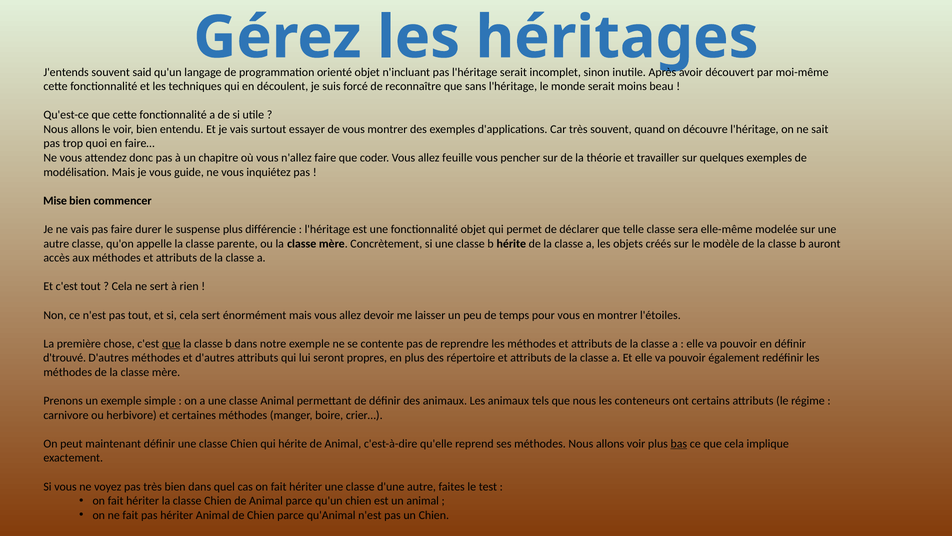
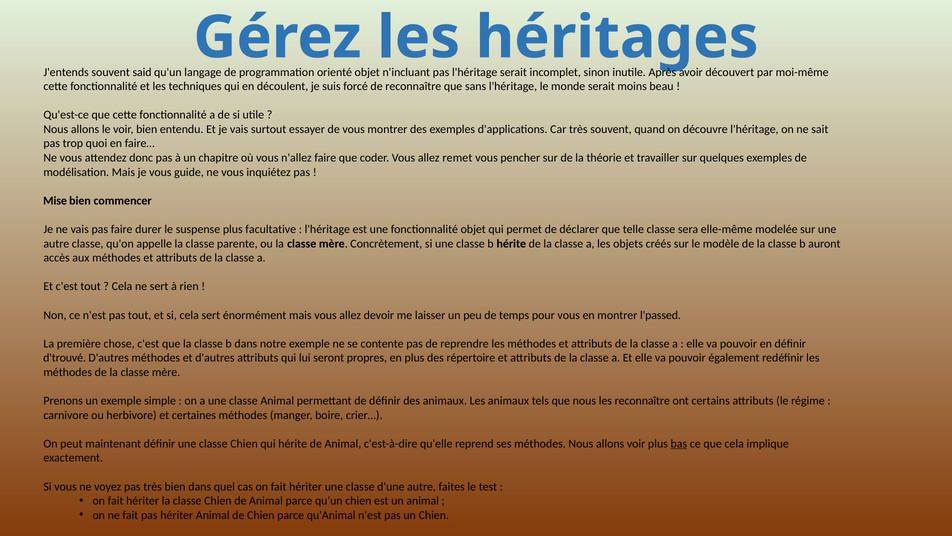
feuille: feuille -> remet (457, 158)
différencie: différencie -> facultative (271, 229)
l'étoiles: l'étoiles -> l'passed (660, 315)
que underline: present -> none (171, 343)
les conteneurs: conteneurs -> reconnaître (642, 400)
